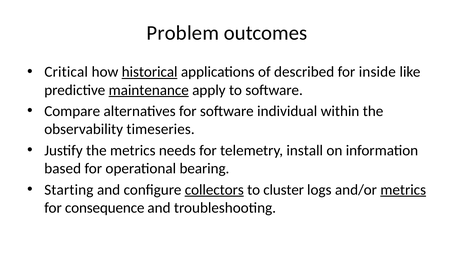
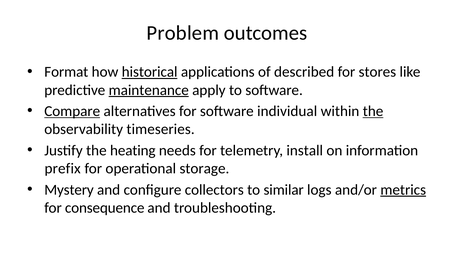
Critical: Critical -> Format (66, 72)
inside: inside -> stores (377, 72)
Compare underline: none -> present (72, 111)
the underline: none -> present (373, 111)
the metrics: metrics -> heating (133, 151)
based: based -> prefix (63, 169)
bearing: bearing -> storage (204, 169)
Starting: Starting -> Mystery (69, 190)
collectors underline: present -> none (214, 190)
cluster: cluster -> similar (284, 190)
